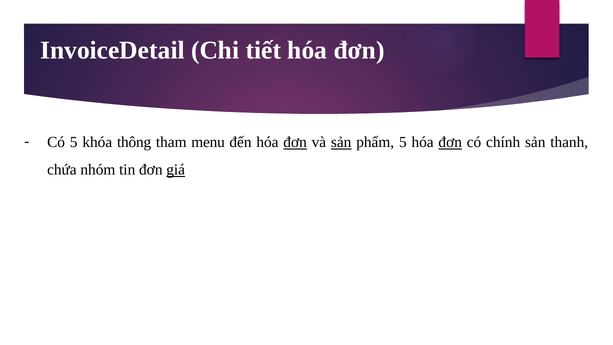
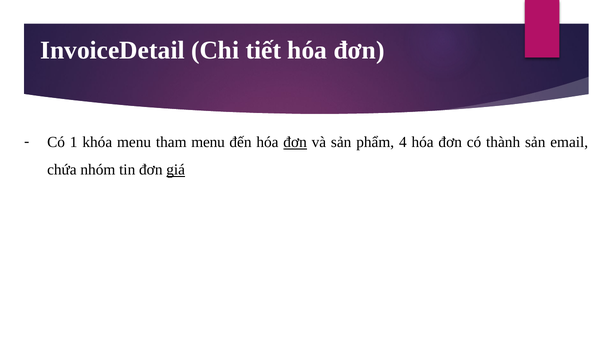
Có 5: 5 -> 1 (74, 142)
khóa thông: thông -> menu (134, 142)
sản underline: present -> none (341, 142)
phẩm 5: 5 -> 4 (403, 142)
đơn underline: present -> none (450, 142)
chính: chính -> thành (503, 142)
thanh: thanh -> email (569, 142)
